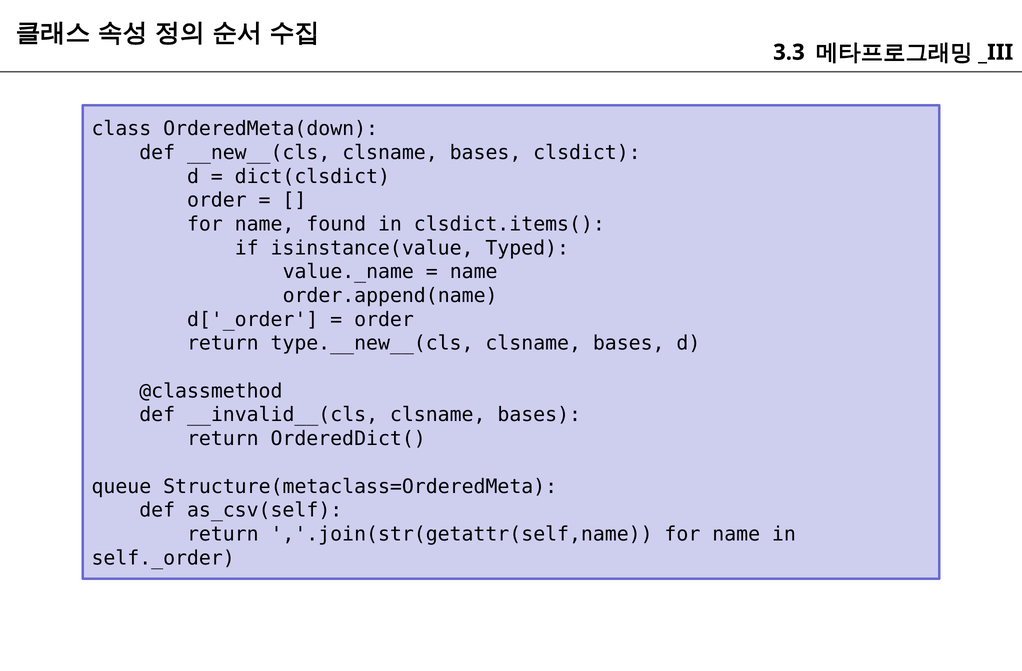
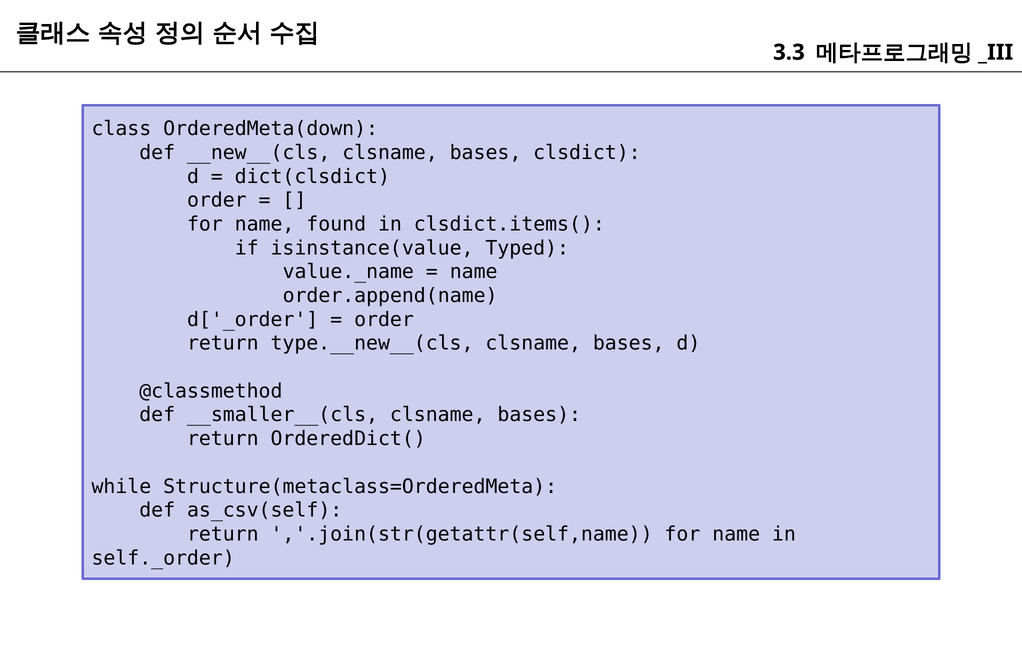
__invalid__(cls: __invalid__(cls -> __smaller__(cls (283, 415)
queue: queue -> while (121, 487)
